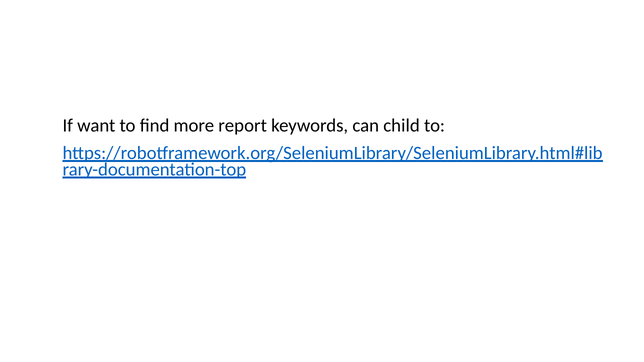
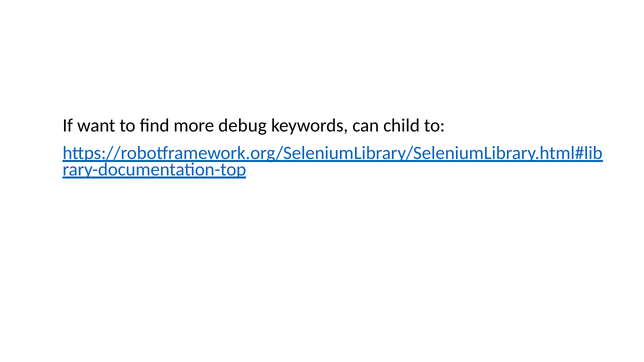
report: report -> debug (243, 126)
